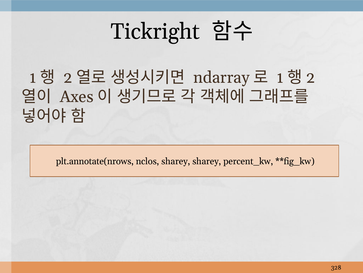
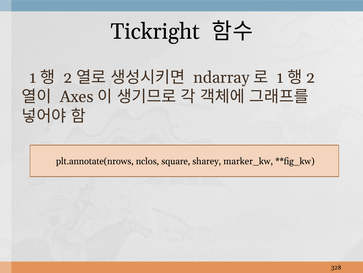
nclos sharey: sharey -> square (176, 161)
percent_kw: percent_kw -> marker_kw (248, 161)
